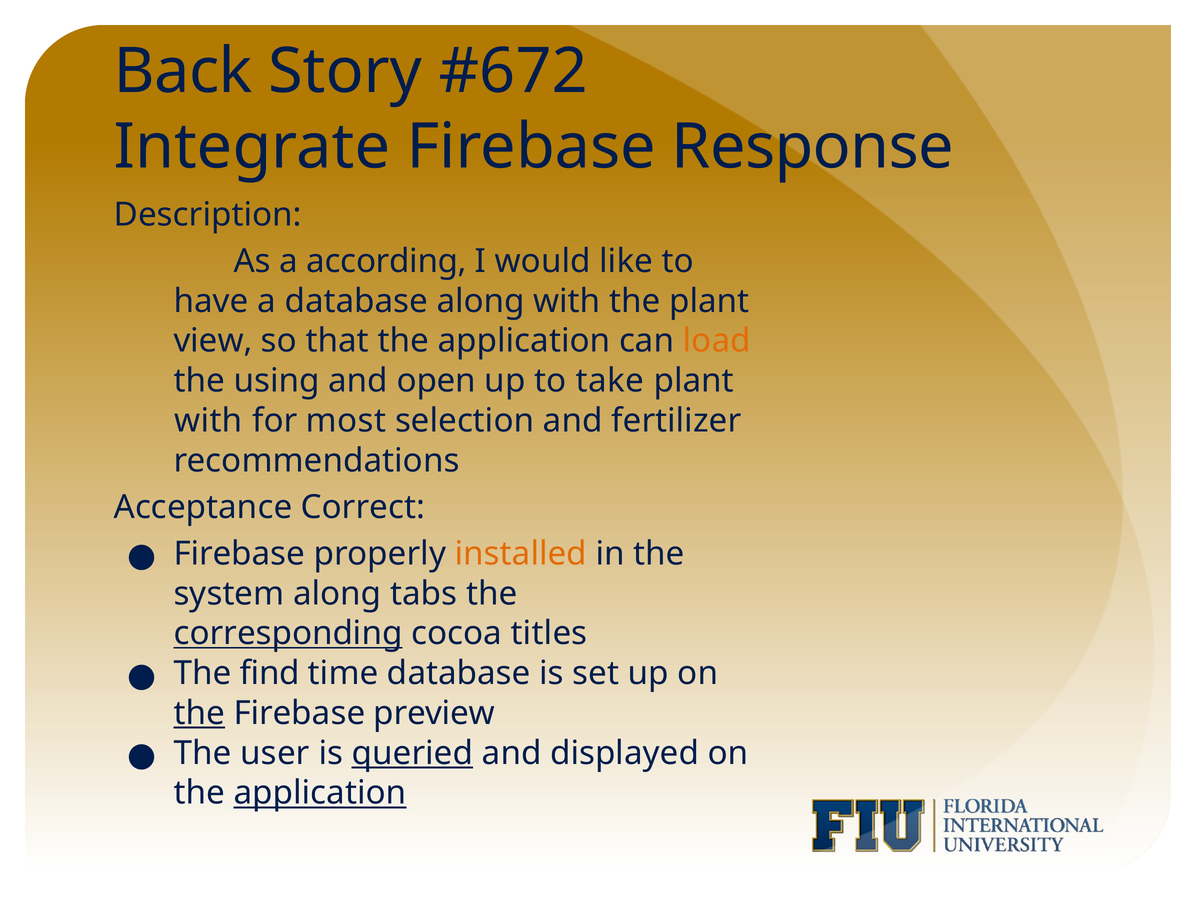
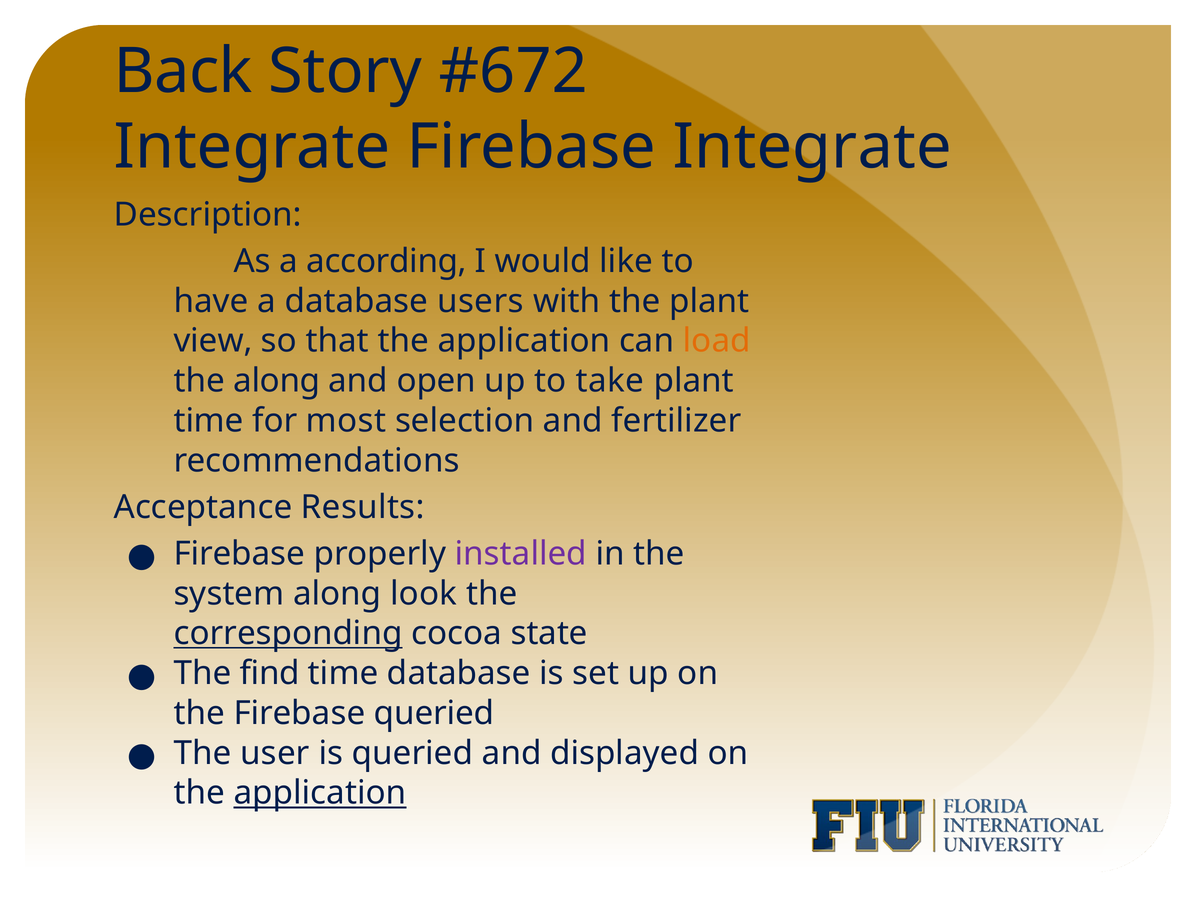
Firebase Response: Response -> Integrate (812, 147)
database along: along -> users (480, 301)
the using: using -> along (277, 381)
with: with -> time (209, 421)
Correct: Correct -> Results (363, 507)
installed colour: orange -> purple (521, 554)
tabs: tabs -> look (424, 594)
titles: titles -> state (549, 633)
the underline: present -> none (199, 713)
Firebase preview: preview -> queried (434, 713)
queried underline: present -> none (412, 753)
